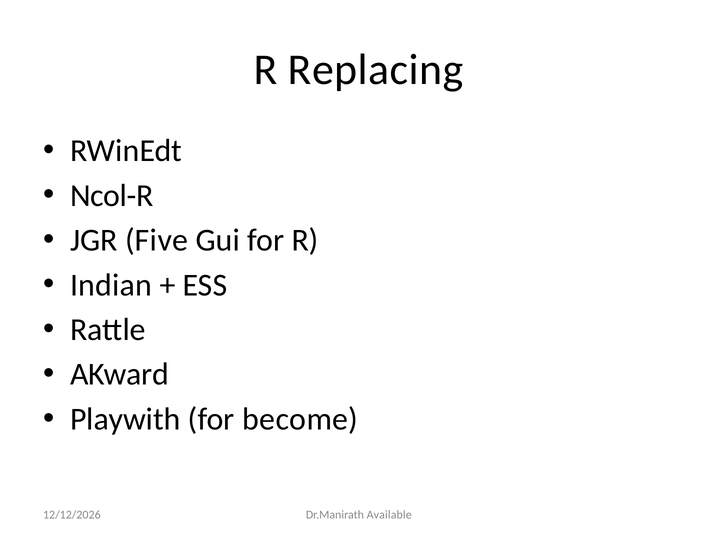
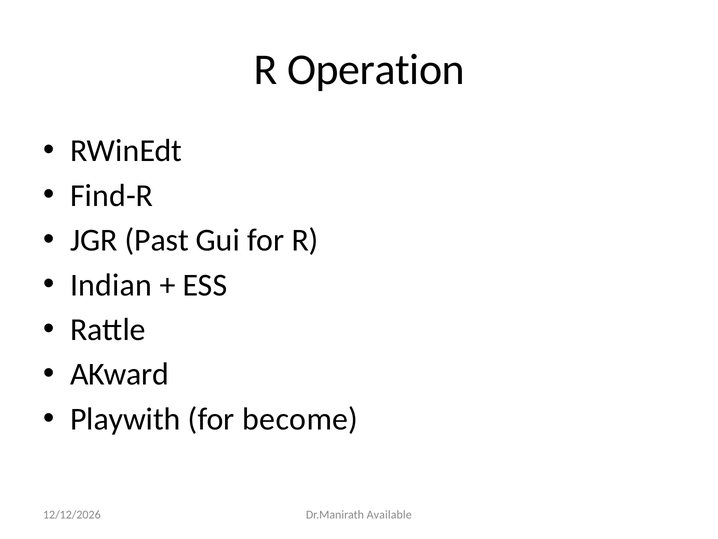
Replacing: Replacing -> Operation (376, 70)
Ncol-R: Ncol-R -> Find-R (112, 195)
Five: Five -> Past (157, 240)
